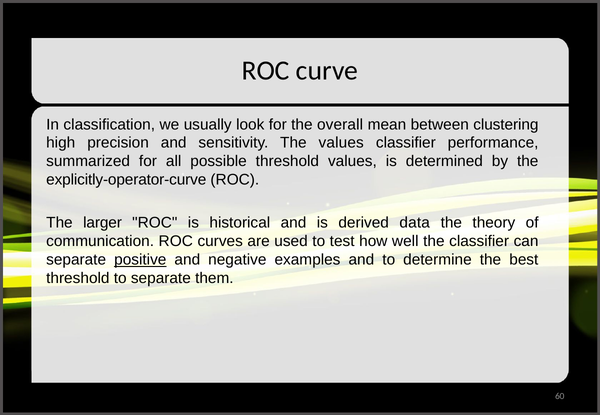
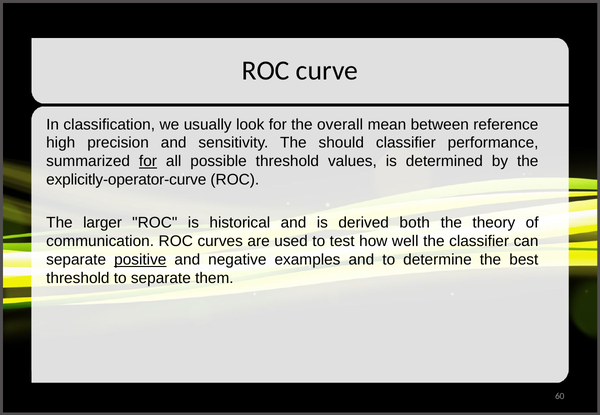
clustering: clustering -> reference (506, 125)
The values: values -> should (341, 143)
for underline: none -> present (148, 162)
data: data -> both (415, 223)
